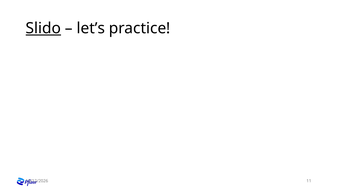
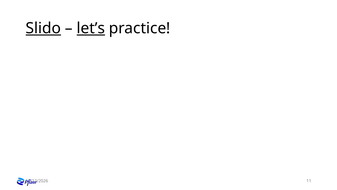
let’s underline: none -> present (91, 28)
